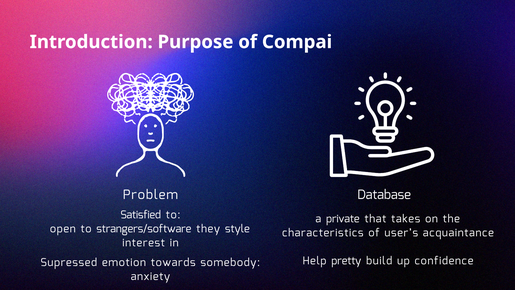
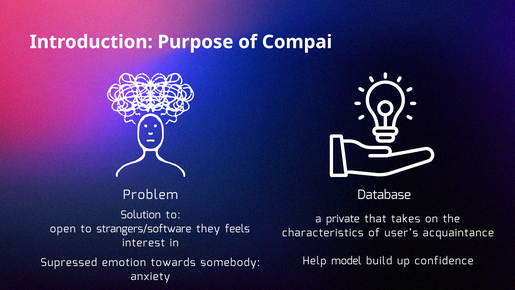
Satisfied: Satisfied -> Solution (141, 215)
style: style -> feels (237, 229)
pretty: pretty -> model (346, 261)
